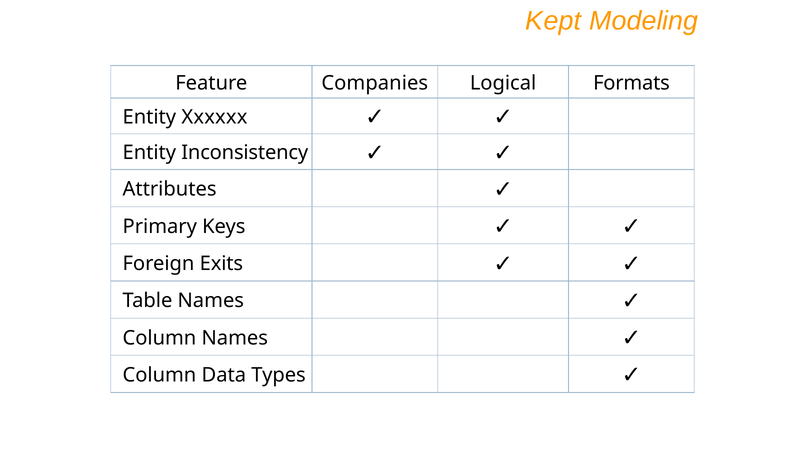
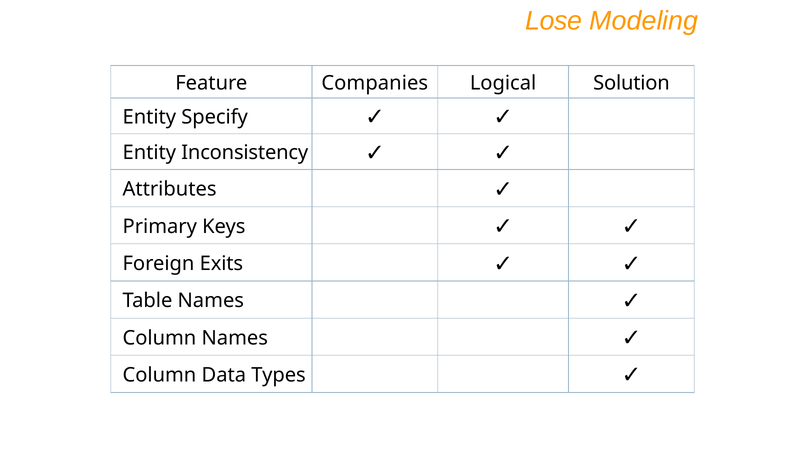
Kept: Kept -> Lose (554, 21)
Formats: Formats -> Solution (632, 83)
Xxxxxx: Xxxxxx -> Specify (215, 117)
